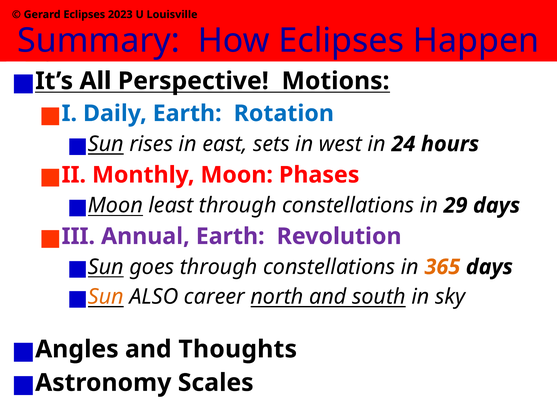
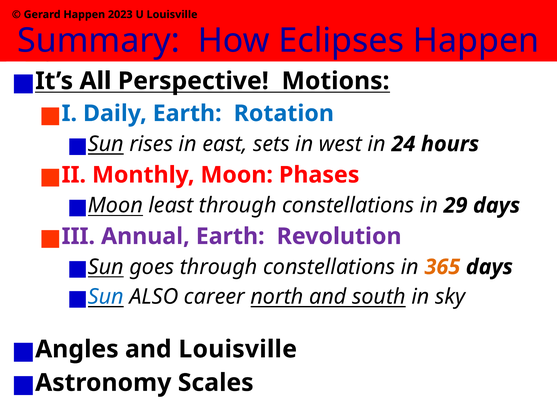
Gerard Eclipses: Eclipses -> Happen (84, 15)
Sun colour: orange -> blue (106, 297)
and Thoughts: Thoughts -> Louisville (238, 350)
